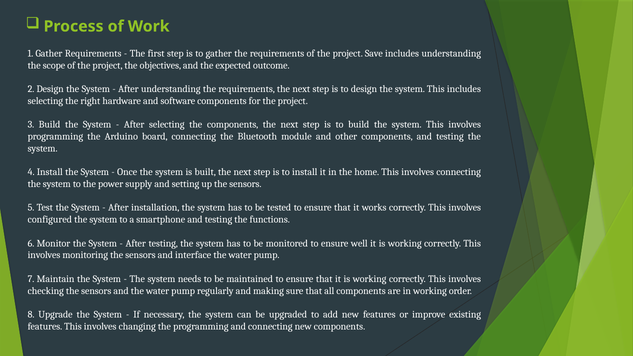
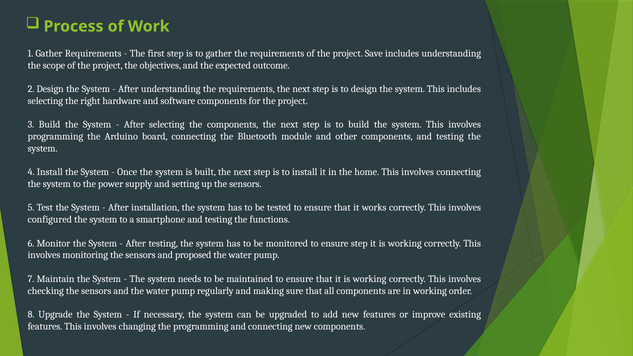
ensure well: well -> step (359, 243)
interface: interface -> proposed (193, 255)
